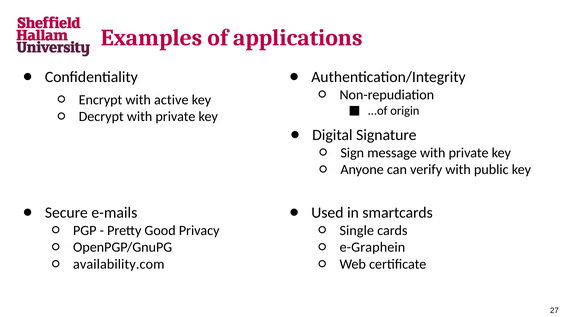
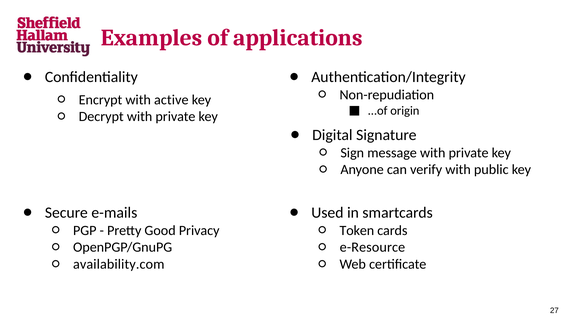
Single: Single -> Token (357, 231)
e-Graphein: e-Graphein -> e-Resource (372, 248)
